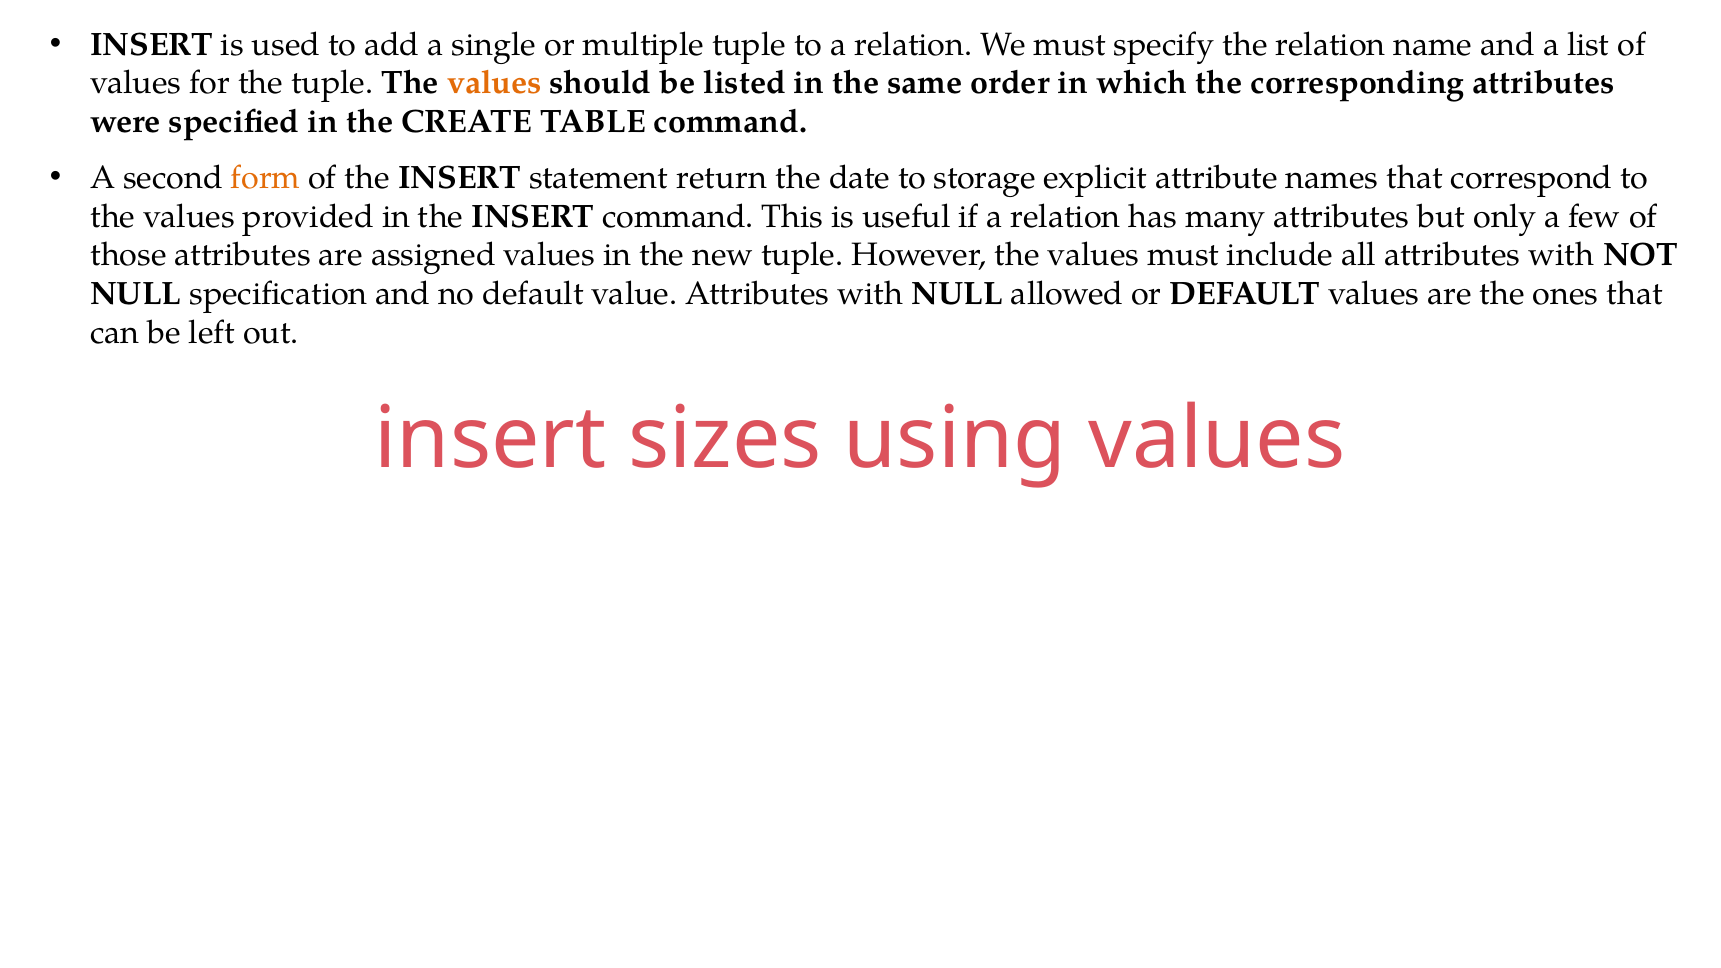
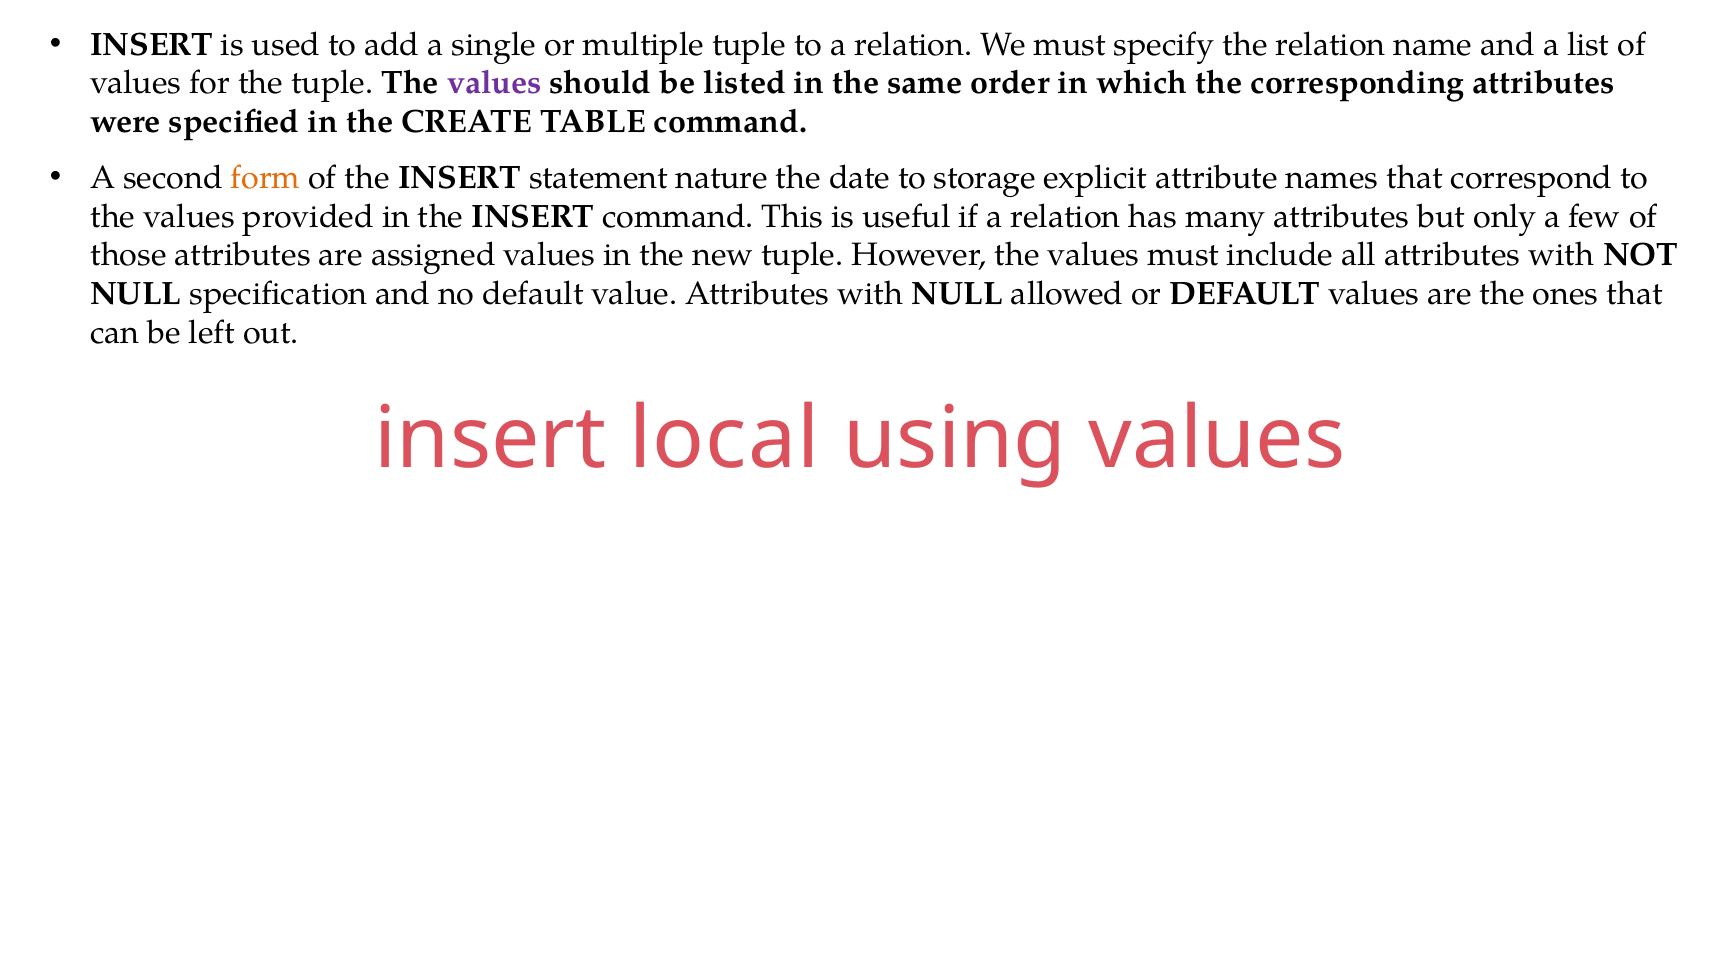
values colour: orange -> purple (494, 83)
return: return -> nature (722, 178)
sizes: sizes -> local (725, 439)
